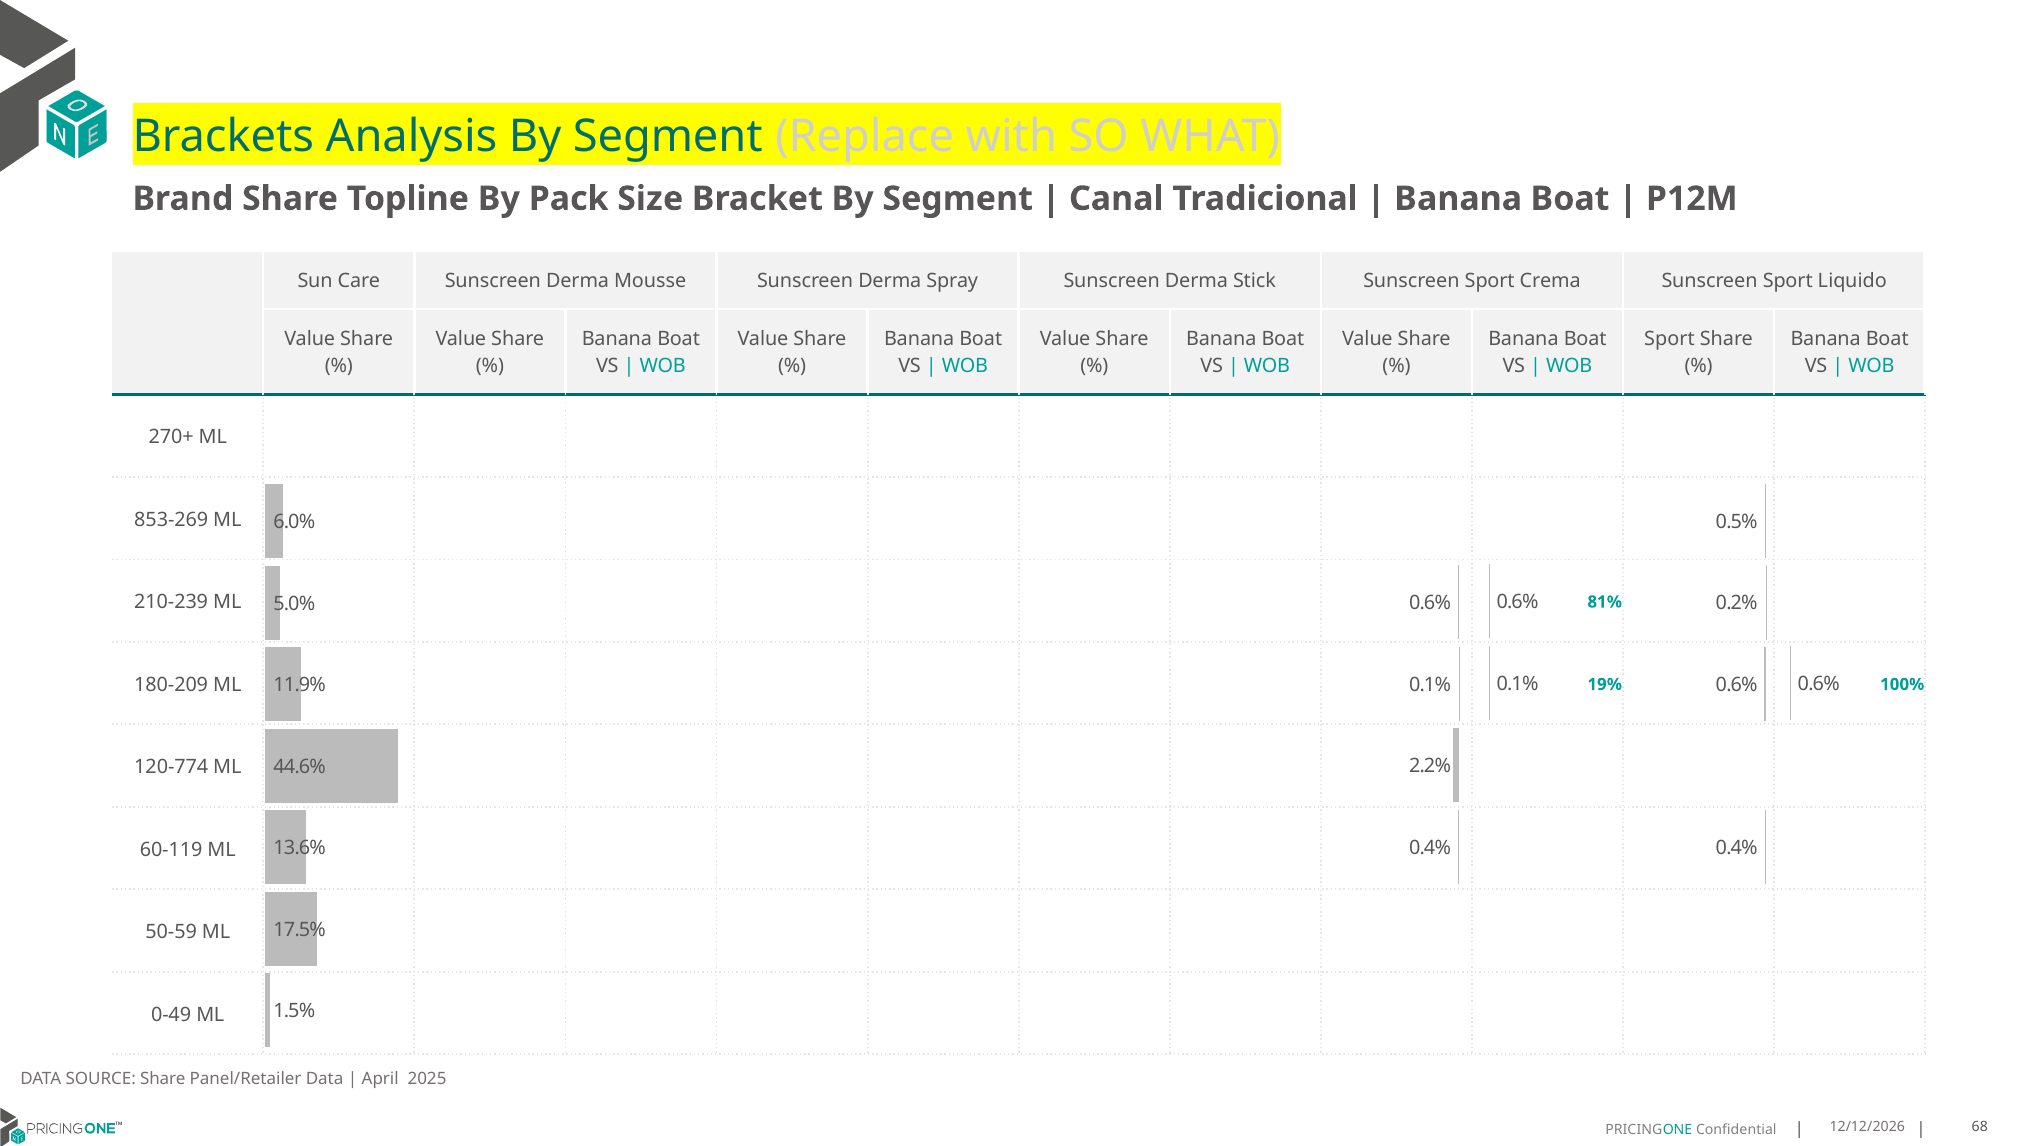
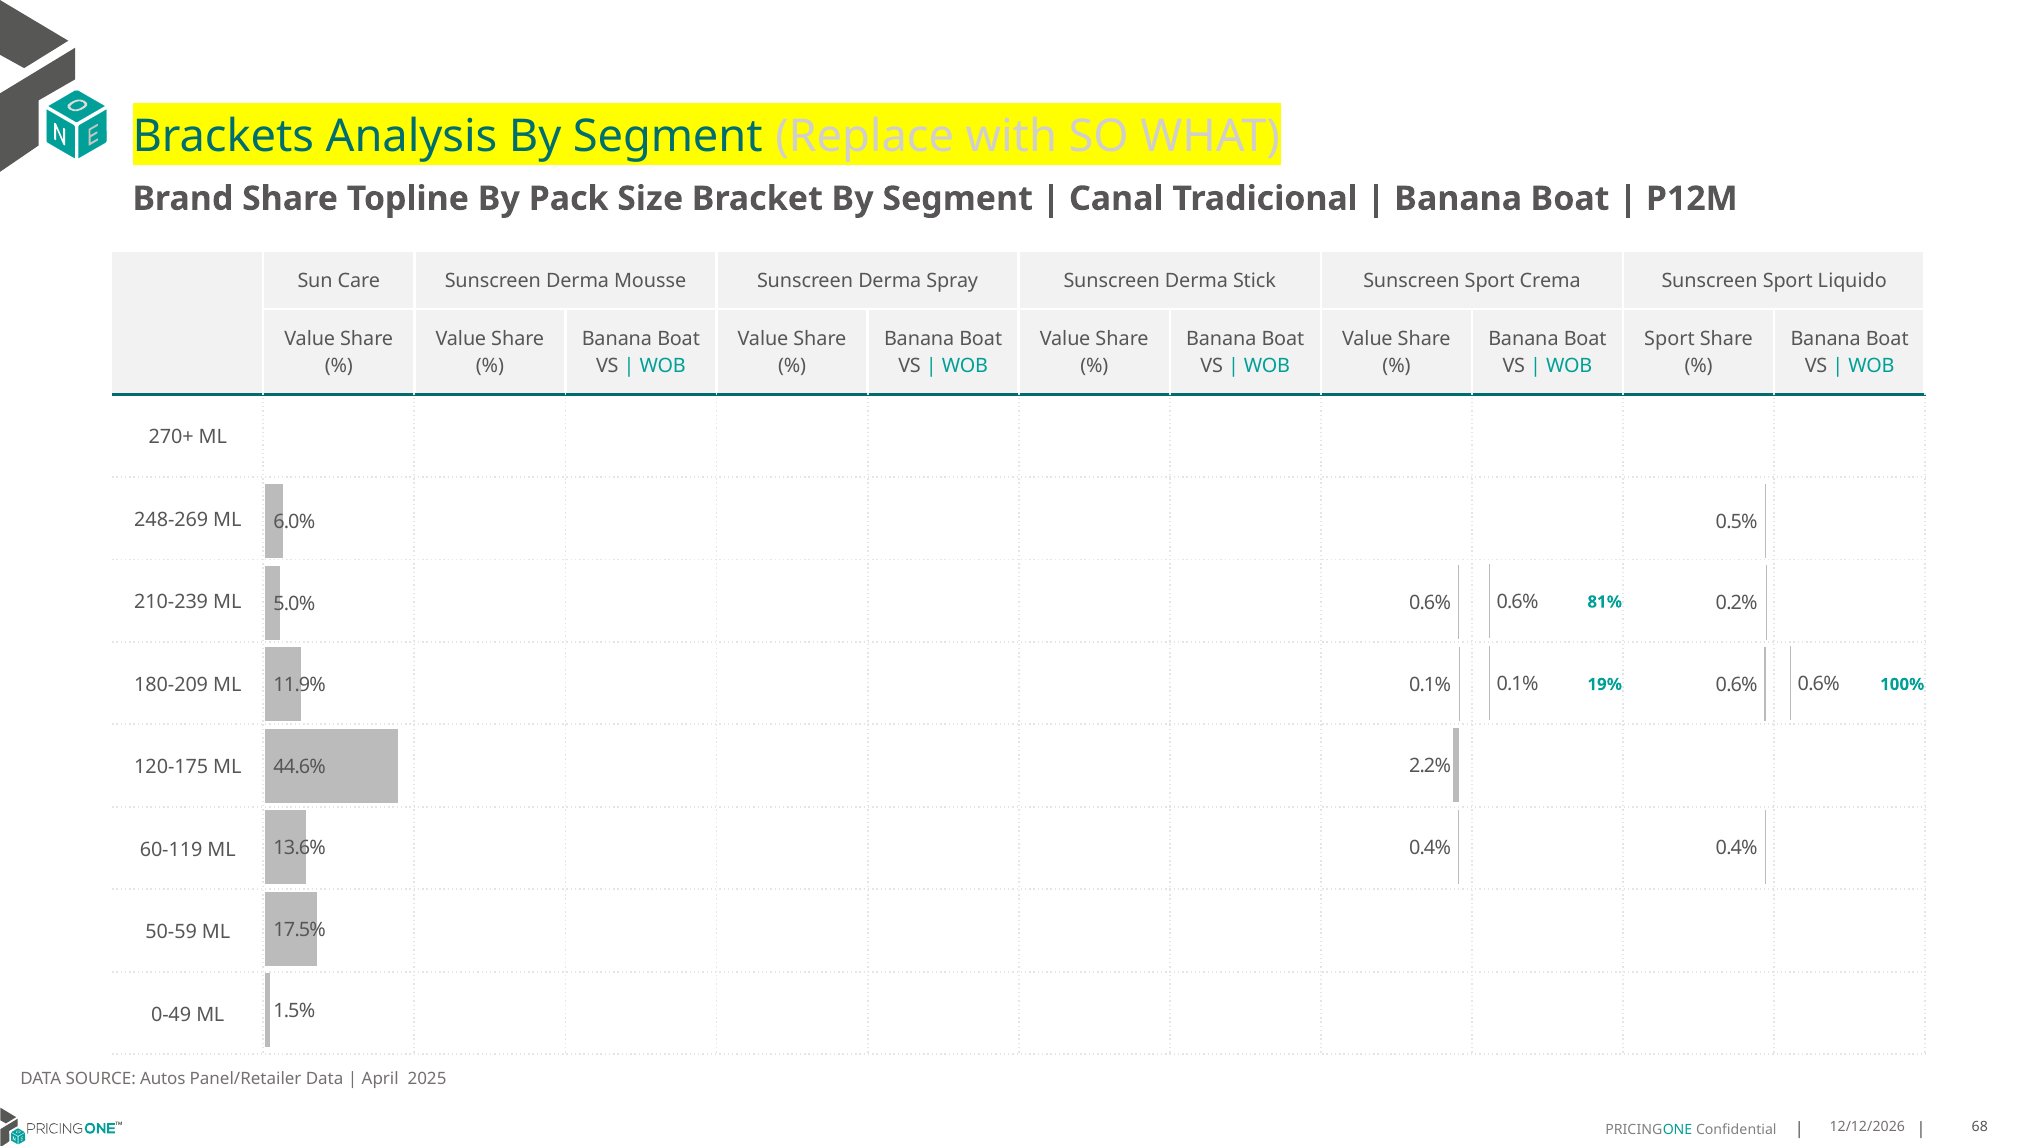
853-269: 853-269 -> 248-269 (171, 520)
120-774: 120-774 -> 120-175 (171, 767)
SOURCE Share: Share -> Autos (163, 1080)
